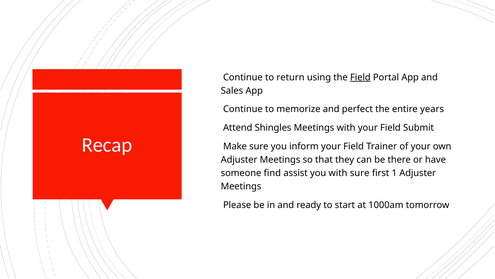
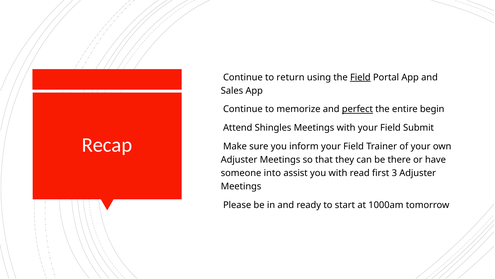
perfect underline: none -> present (357, 109)
years: years -> begin (432, 109)
find: find -> into (272, 173)
with sure: sure -> read (360, 173)
1: 1 -> 3 (394, 173)
